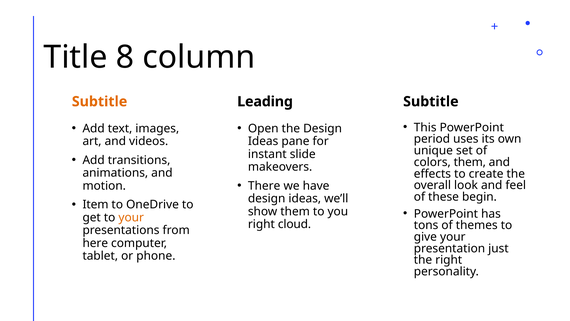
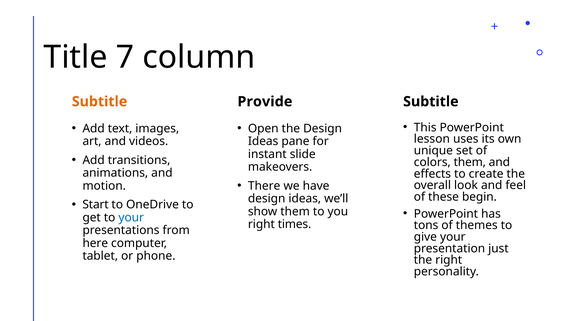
8: 8 -> 7 (125, 57)
Leading: Leading -> Provide (265, 101)
period: period -> lesson (432, 139)
Item: Item -> Start (96, 204)
your colour: orange -> blue (131, 217)
cloud: cloud -> times (294, 224)
